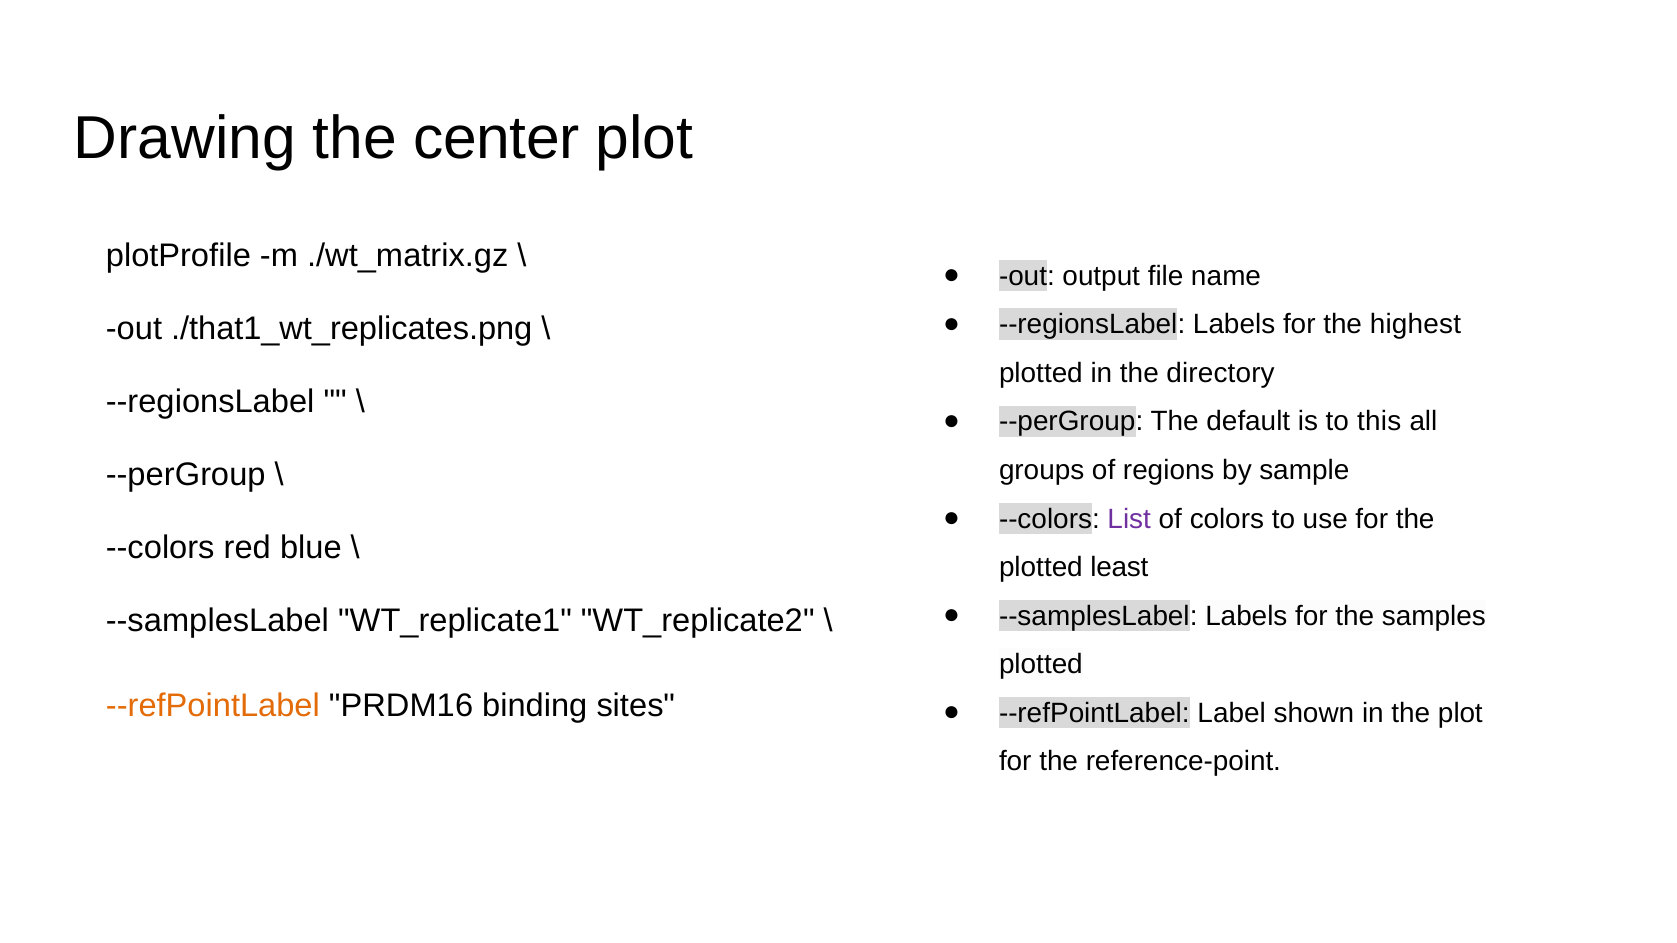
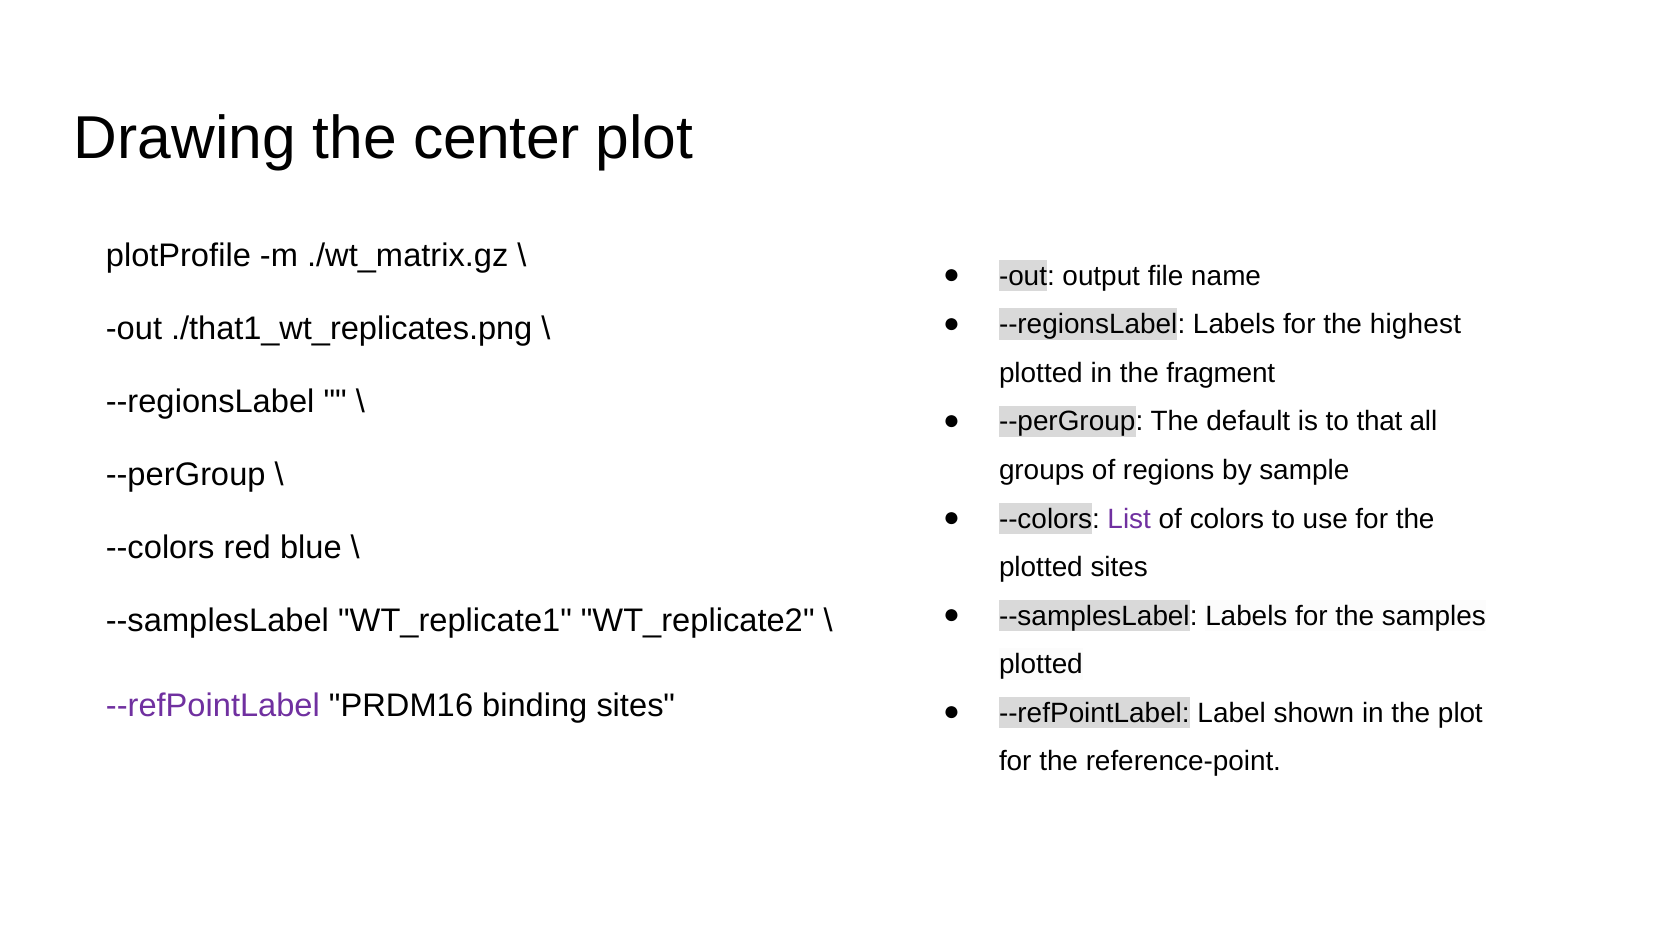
directory: directory -> fragment (1221, 373)
this: this -> that (1379, 422)
plotted least: least -> sites (1119, 568)
--refPointLabel colour: orange -> purple (213, 706)
